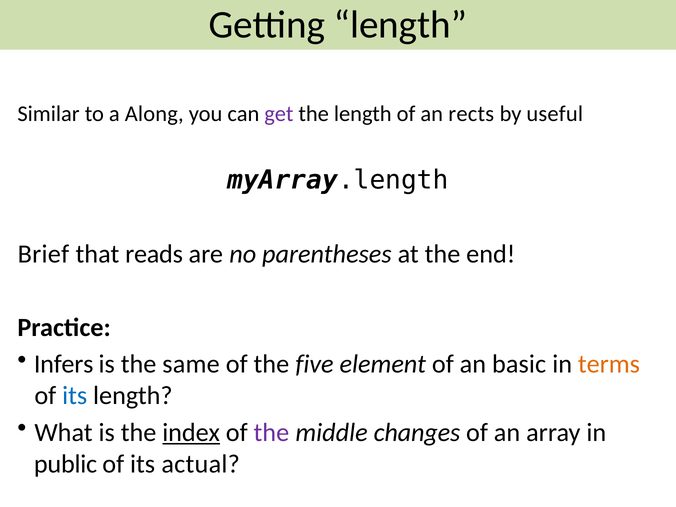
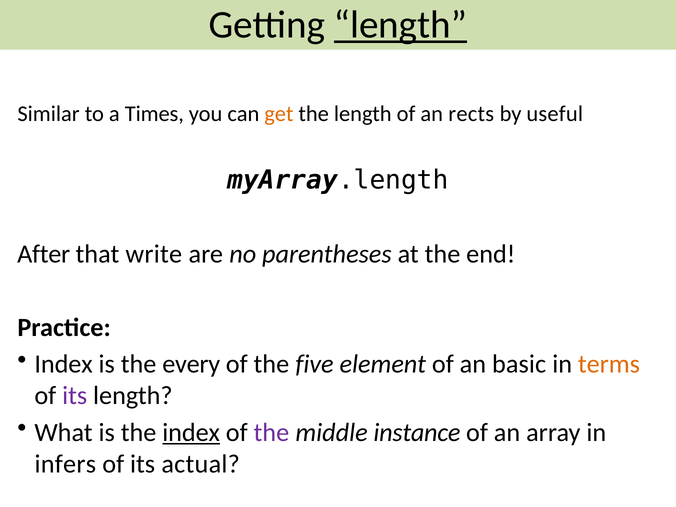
length underline: none -> present (401, 25)
Along: Along -> Times (154, 114)
get colour: purple -> orange (279, 114)
Brief: Brief -> After (44, 254)
reads: reads -> write (154, 254)
Infers: Infers -> Index (64, 364)
same: same -> every (191, 364)
its colour: blue -> purple (75, 396)
changes: changes -> instance (417, 433)
public: public -> infers (65, 464)
